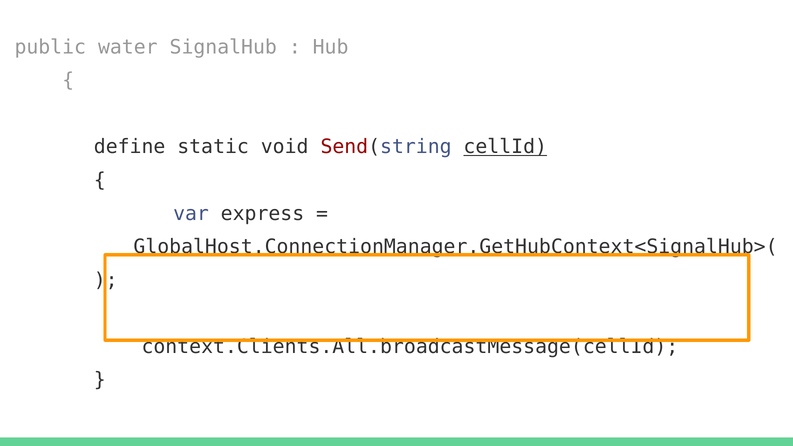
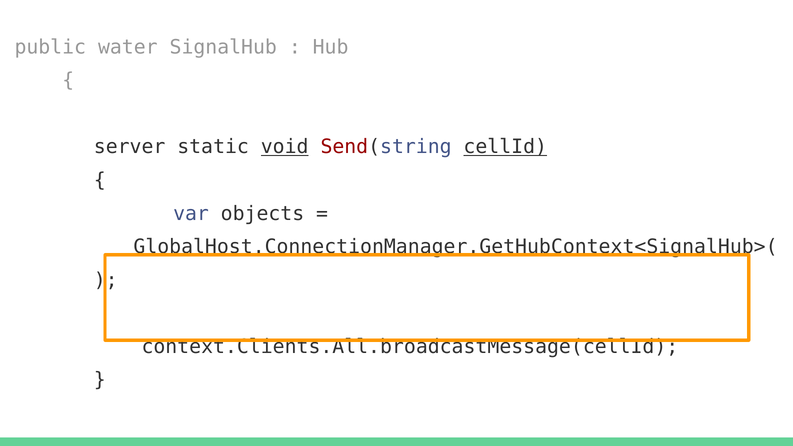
define: define -> server (130, 147)
void underline: none -> present (285, 147)
express: express -> objects (262, 214)
